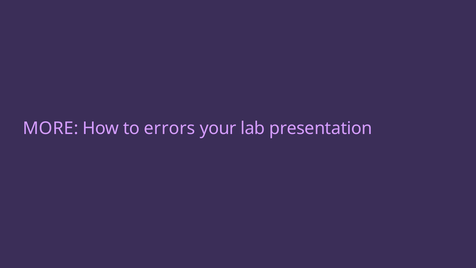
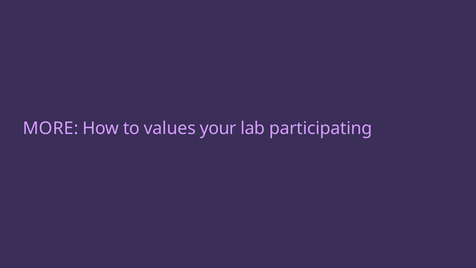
errors: errors -> values (170, 128)
presentation: presentation -> participating (321, 128)
